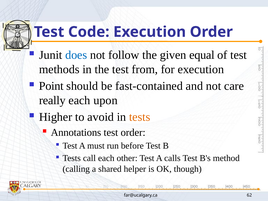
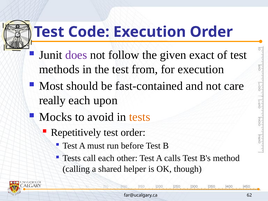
does colour: blue -> purple (76, 55)
equal: equal -> exact (202, 55)
Point: Point -> Most (51, 86)
Higher: Higher -> Mocks (56, 117)
Annotations: Annotations -> Repetitively (76, 132)
